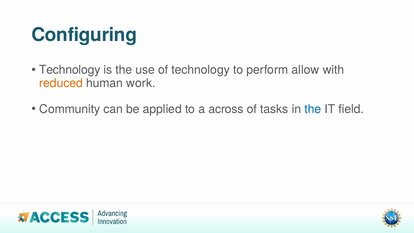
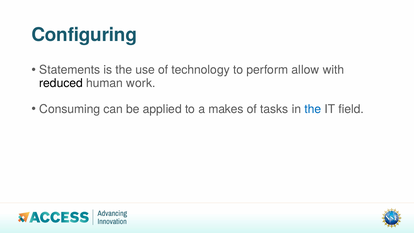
Technology: Technology -> Statements (70, 70)
reduced colour: orange -> black (61, 83)
Community: Community -> Consuming (70, 109)
across: across -> makes (226, 109)
